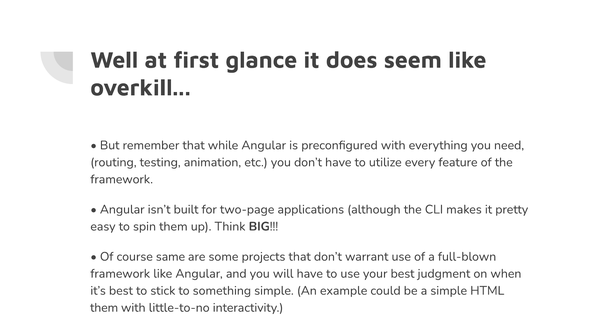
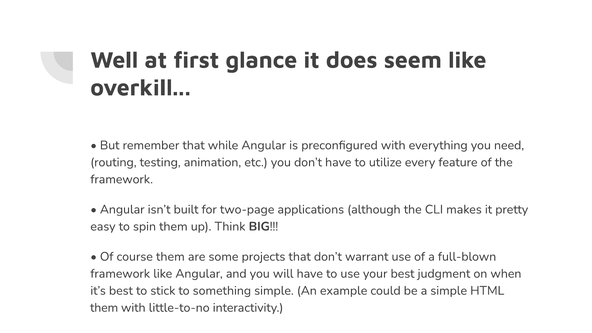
course same: same -> them (170, 257)
